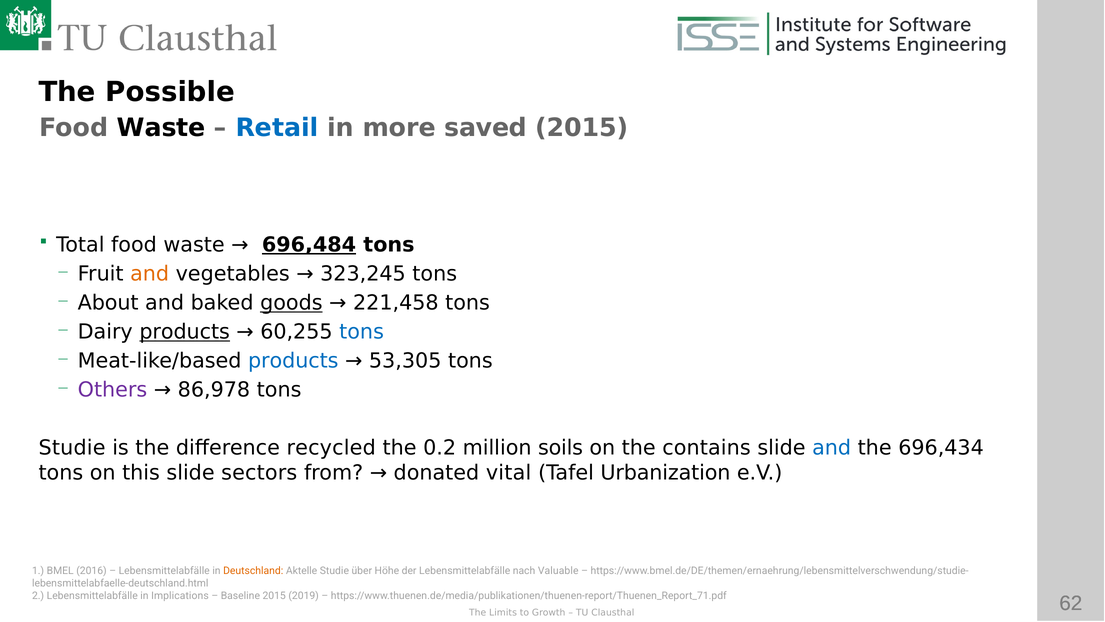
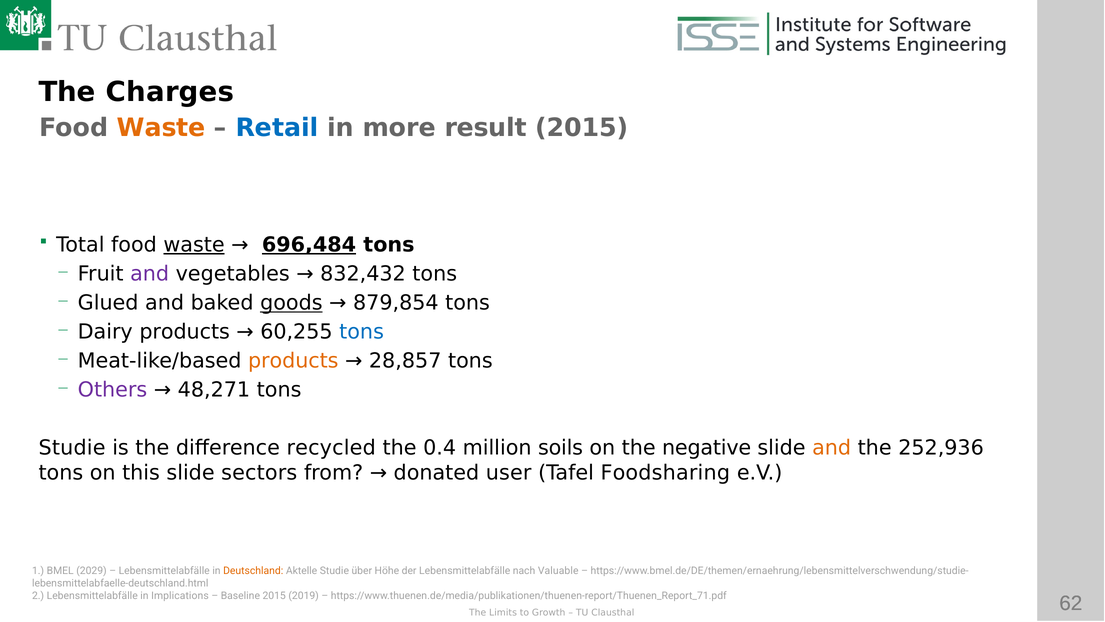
Possible: Possible -> Charges (170, 92)
Waste colour: black -> orange (161, 128)
saved: saved -> result (486, 128)
waste underline: none -> present (194, 245)
and colour: orange -> purple (150, 274)
323,245: 323,245 -> 832,432 (363, 274)
About: About -> Glued (108, 303)
221,458: 221,458 -> 879,854 (396, 303)
products underline: present -> none (185, 332)
products colour: blue -> orange (293, 361)
53,305: 53,305 -> 28,857 (405, 361)
86,978: 86,978 -> 48,271 (214, 390)
0.2: 0.2 -> 0.4 (440, 448)
contains: contains -> negative (707, 448)
and colour: blue -> orange (832, 448)
696,434: 696,434 -> 252,936 (941, 448)
vital: vital -> user (509, 473)
Urbanization: Urbanization -> Foodsharing (665, 473)
2016: 2016 -> 2029 (91, 570)
